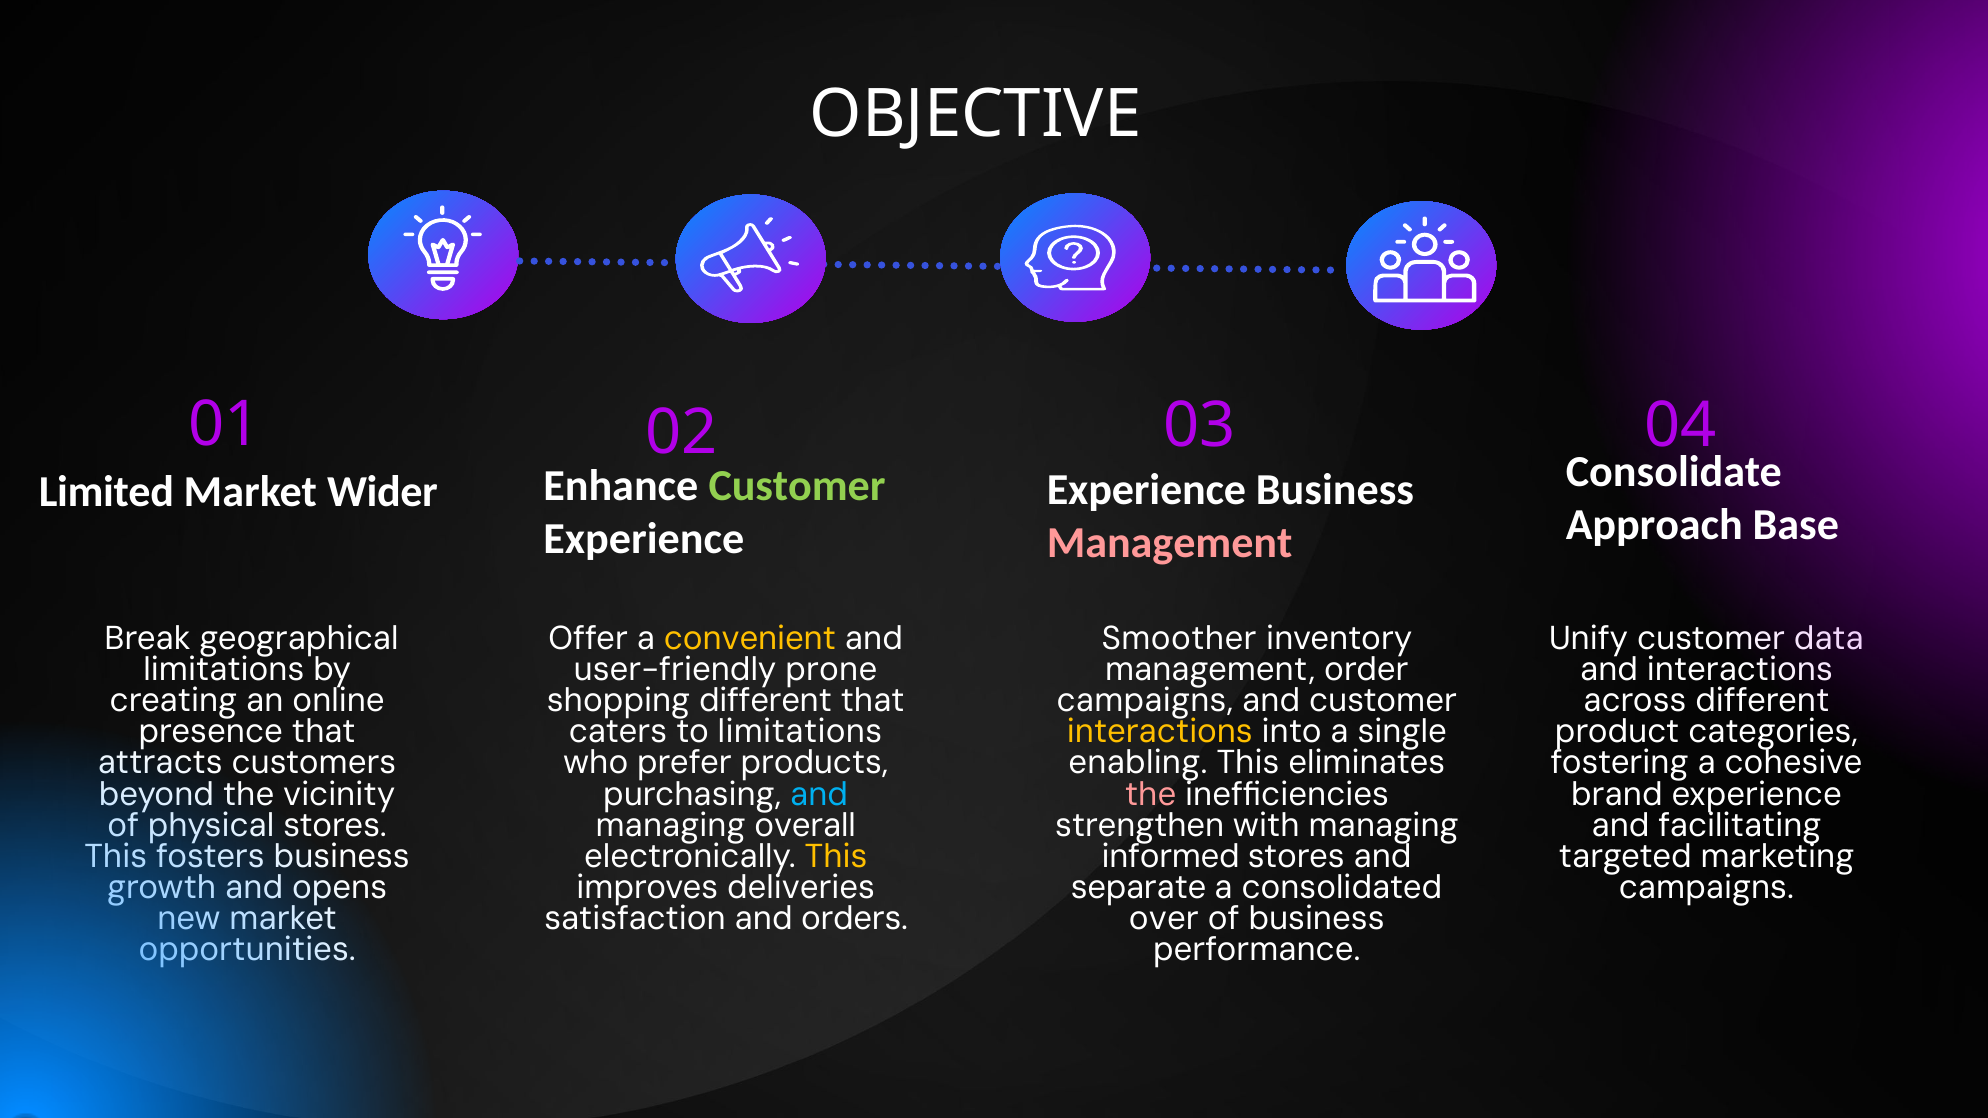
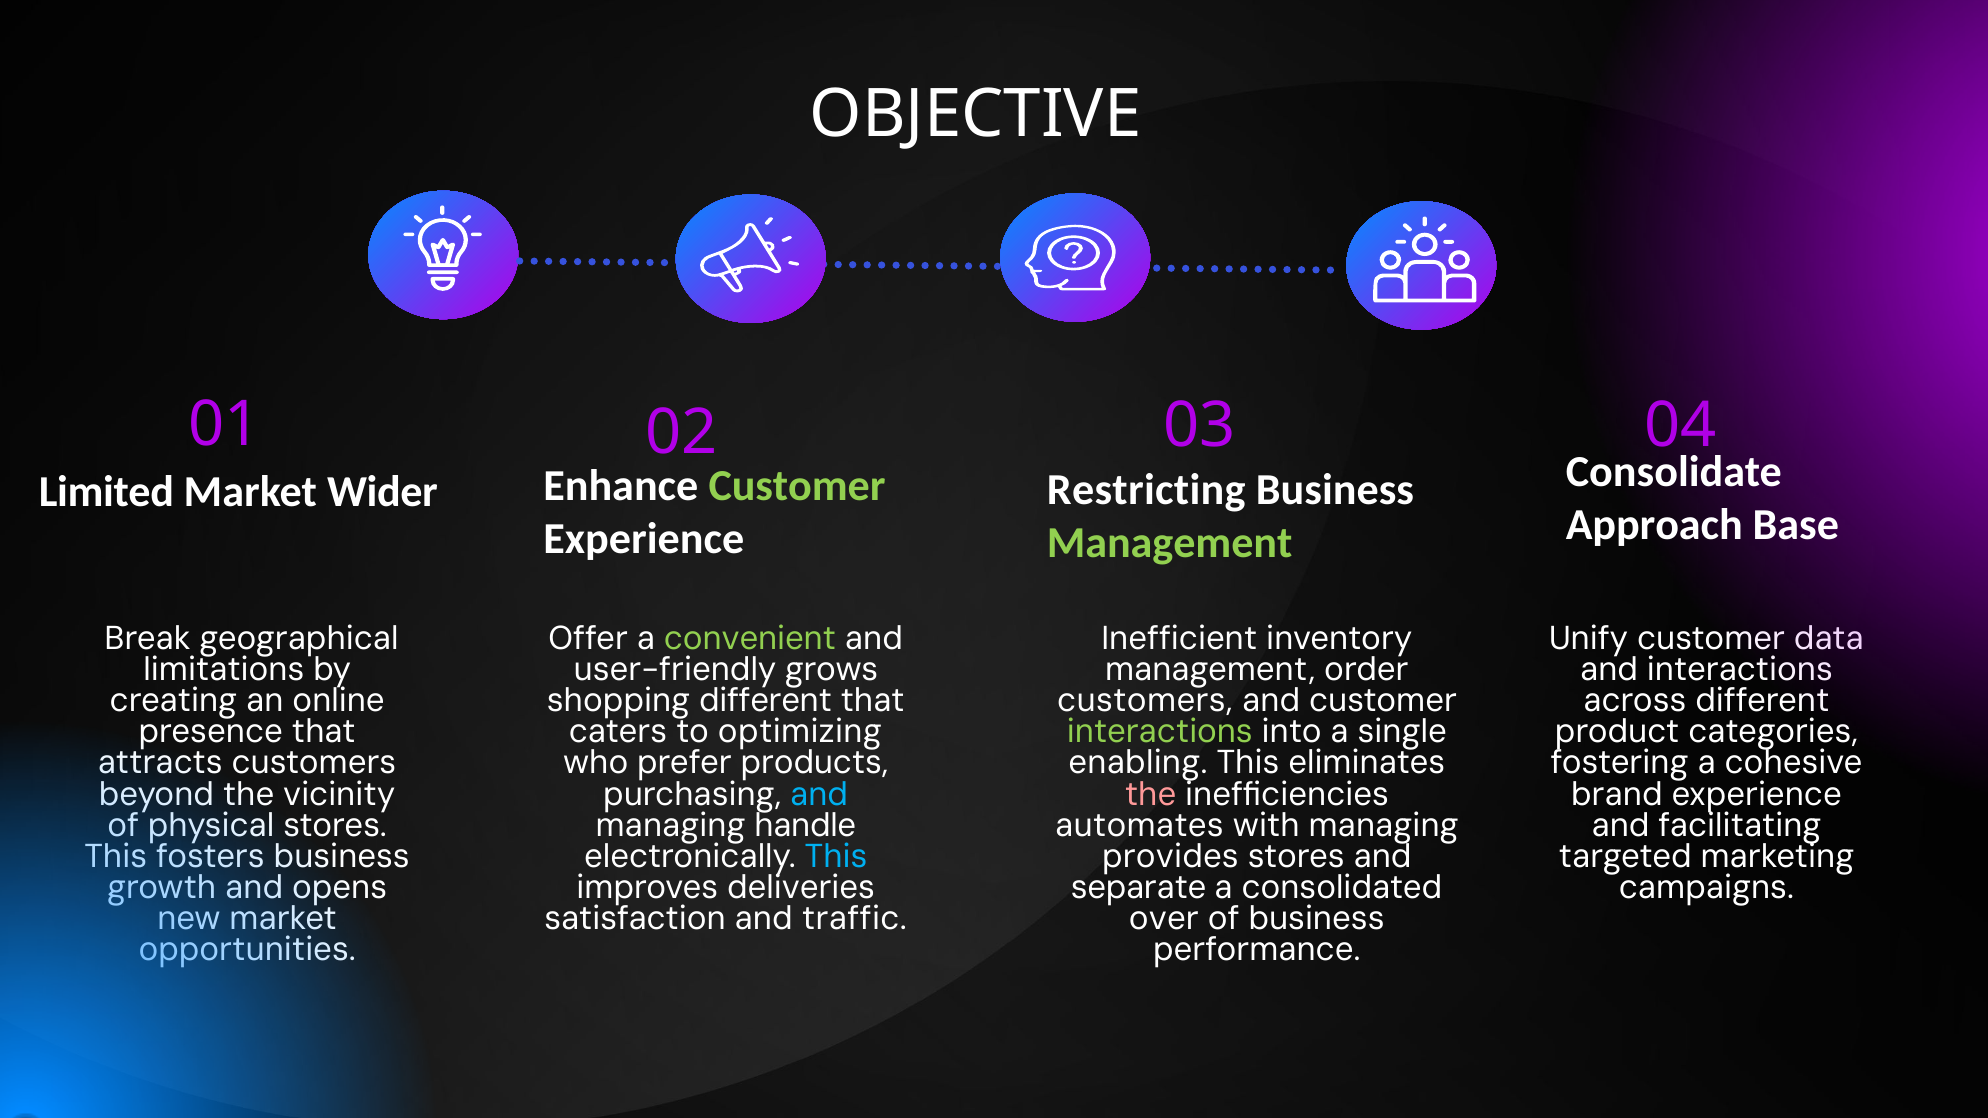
Experience: Experience -> Restricting (1146, 490)
Management colour: pink -> light green (1170, 543)
convenient colour: yellow -> light green (750, 639)
Smoother: Smoother -> Inefficient (1179, 639)
prone: prone -> grows (832, 670)
campaigns: campaigns -> customers (1145, 701)
to limitations: limitations -> optimizing (800, 732)
interactions colour: yellow -> light green (1160, 732)
overall: overall -> handle (805, 826)
strengthen: strengthen -> automates (1139, 826)
This colour: yellow -> light blue (836, 857)
informed: informed -> provides (1170, 857)
orders: orders -> traffic (854, 919)
